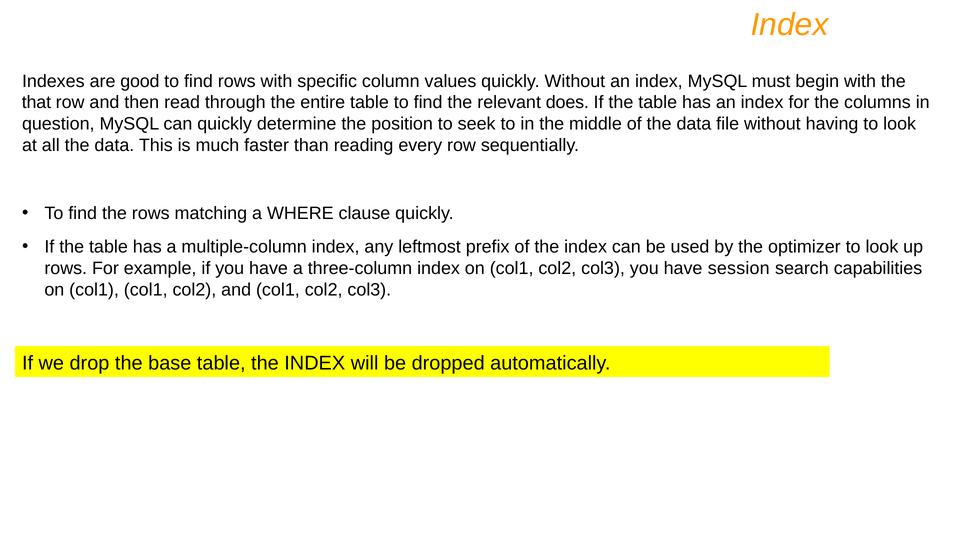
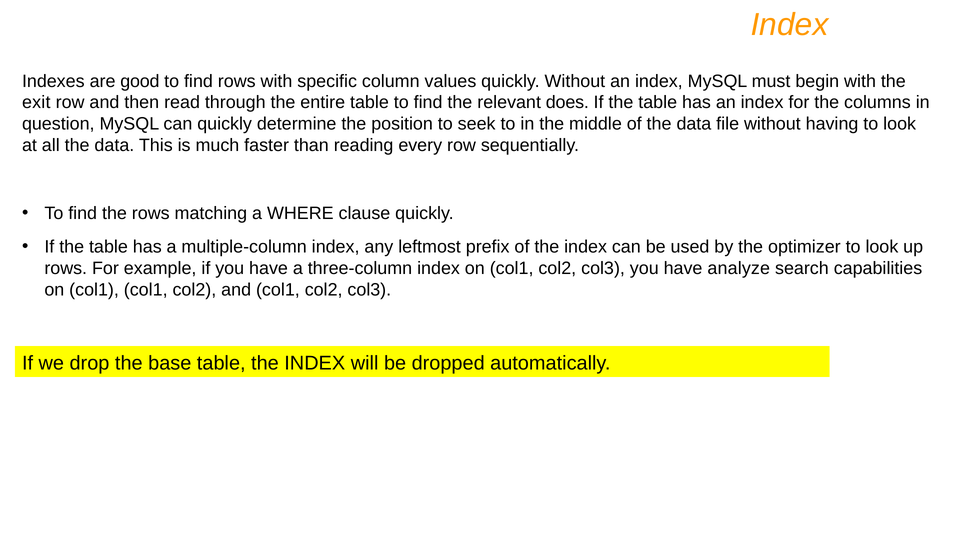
that: that -> exit (36, 103)
session: session -> analyze (739, 268)
